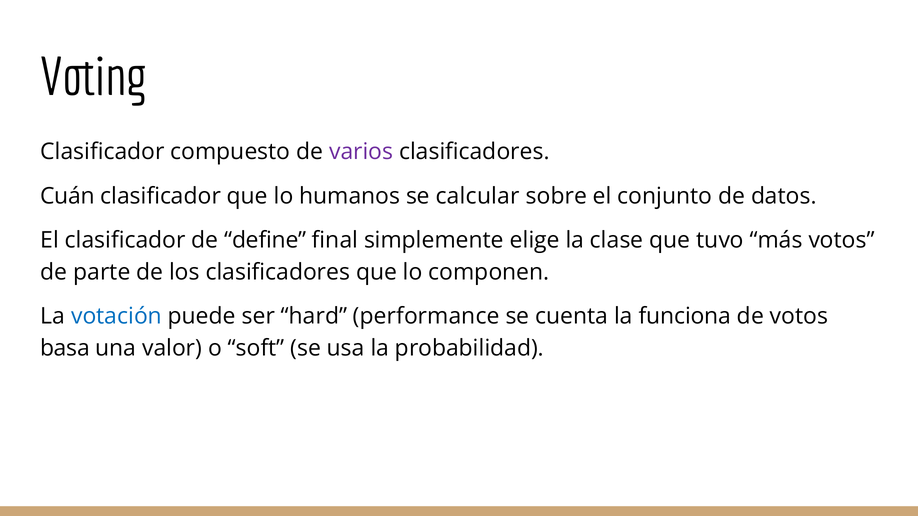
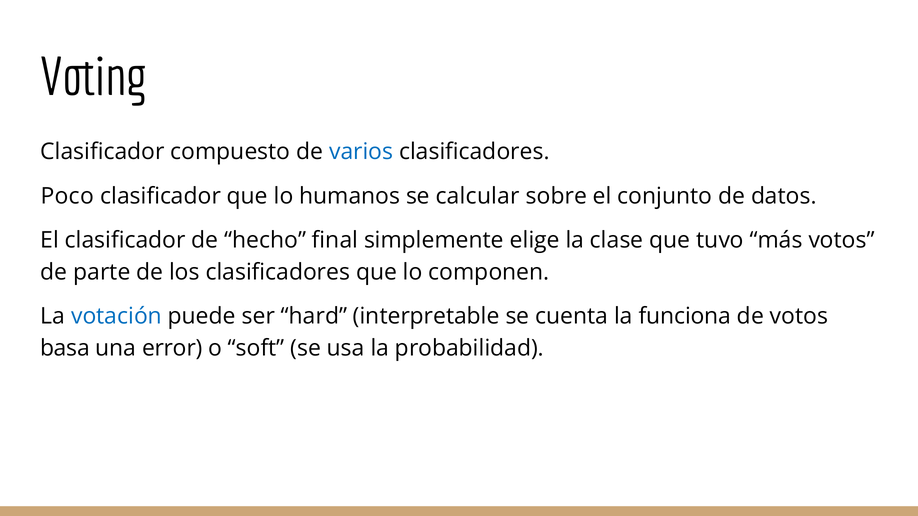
varios colour: purple -> blue (361, 152)
Cuán: Cuán -> Poco (67, 196)
define: define -> hecho (265, 241)
performance: performance -> interpretable (426, 317)
valor: valor -> error (172, 348)
